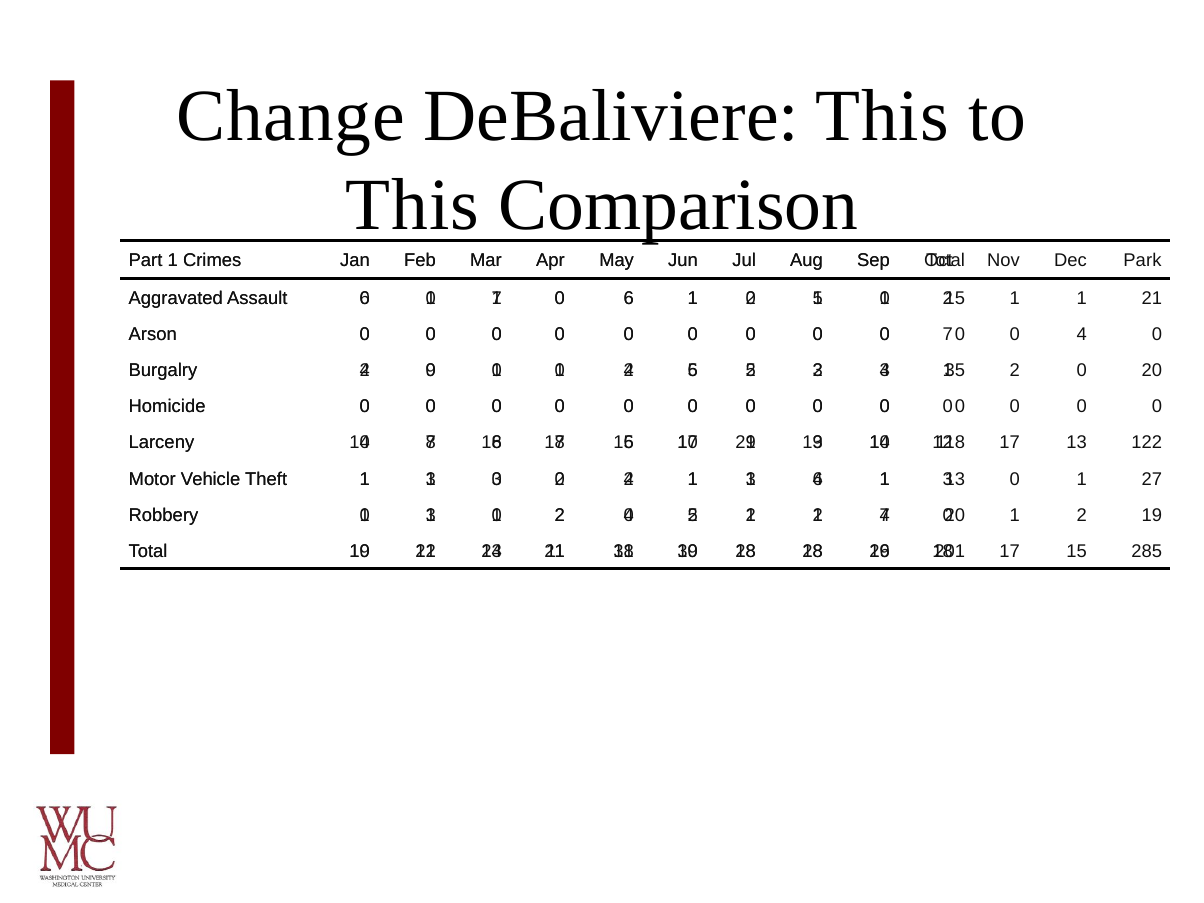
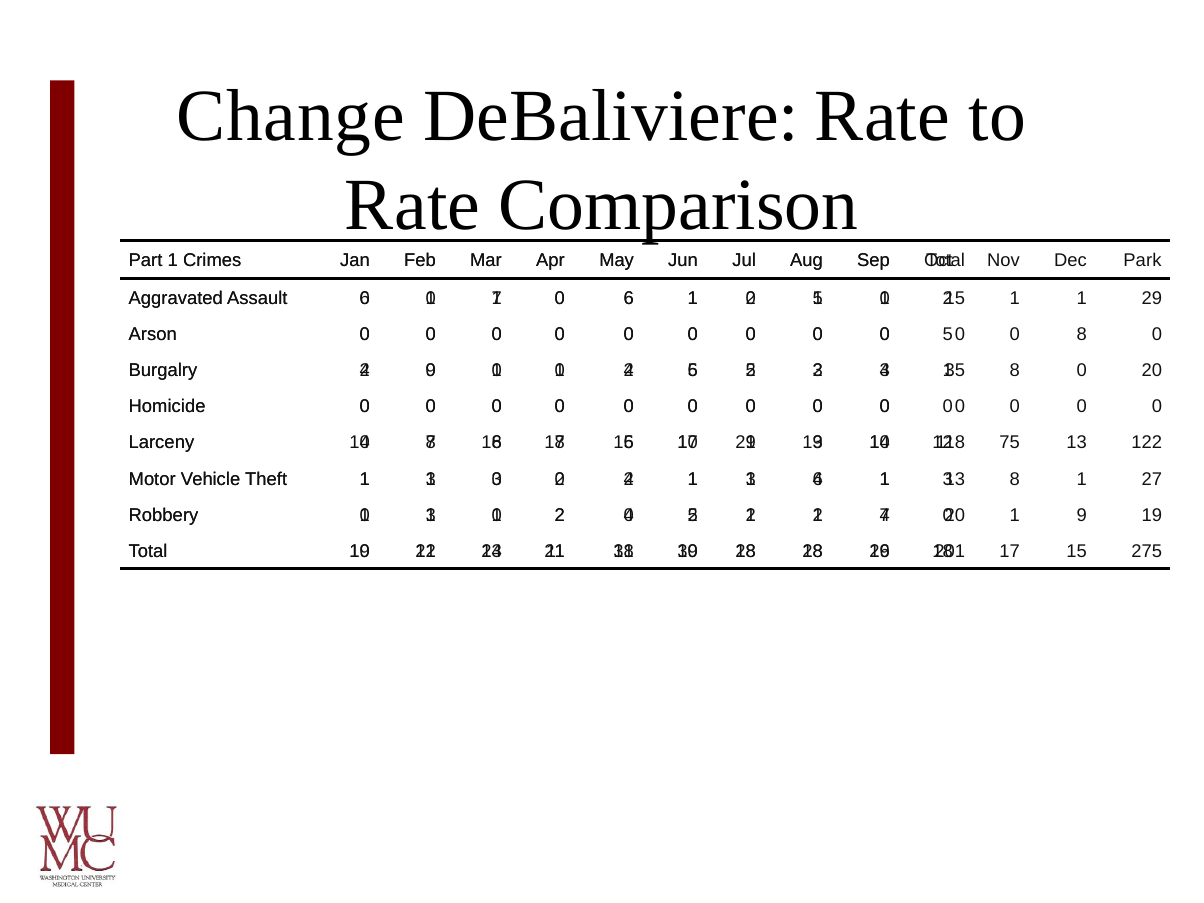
DeBaliviere This: This -> Rate (882, 117)
This: This -> Rate (413, 205)
1 21: 21 -> 29 (1152, 298)
7: 7 -> 5 (948, 334)
0 4: 4 -> 8 (1082, 334)
2: 2 -> 8 (1015, 370)
17: 17 -> 75 (1010, 443)
0: 0 -> 8 (1015, 479)
2: 2 -> 9 (1082, 515)
285: 285 -> 275 (1147, 551)
